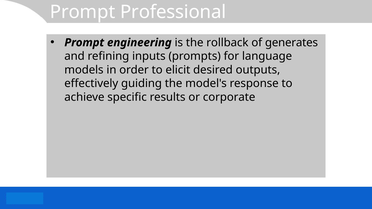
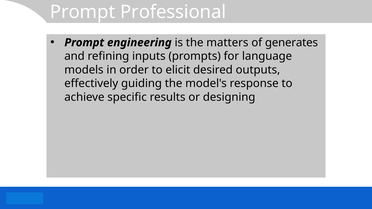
rollback: rollback -> matters (227, 43)
corporate: corporate -> designing (229, 97)
